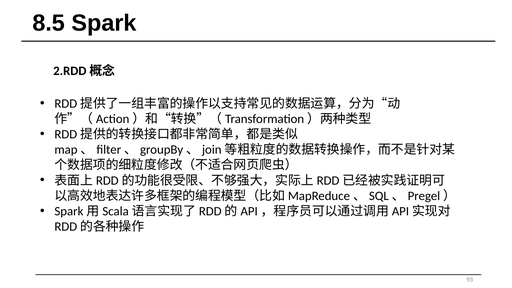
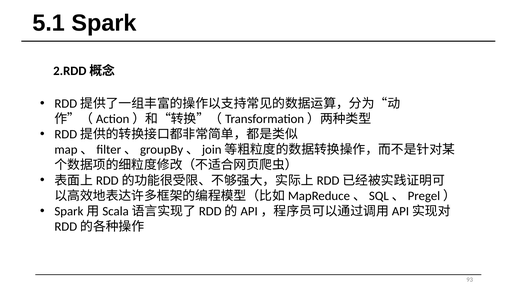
8.5: 8.5 -> 5.1 (49, 23)
